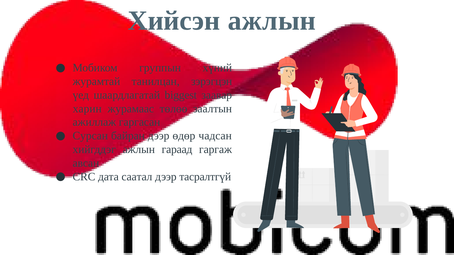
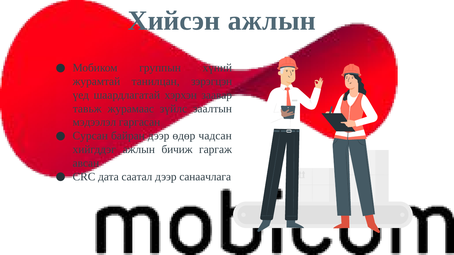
biggest: biggest -> хэрхэн (181, 95)
харин: харин -> тавьж (87, 109)
төлөө: төлөө -> зүйлс (173, 109)
ажиллаж: ажиллаж -> мэдээлэл (94, 122)
гараад: гараад -> бичиж (177, 150)
тасралтгүй: тасралтгүй -> санаачлага (205, 177)
